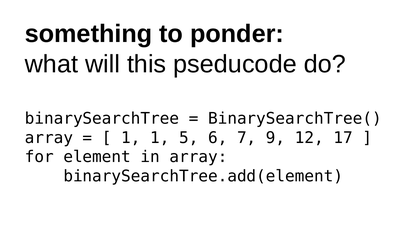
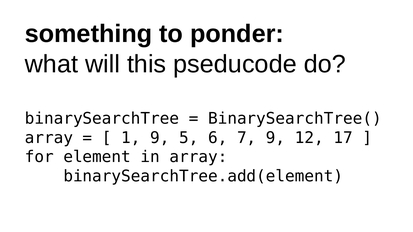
1 1: 1 -> 9 (160, 138)
